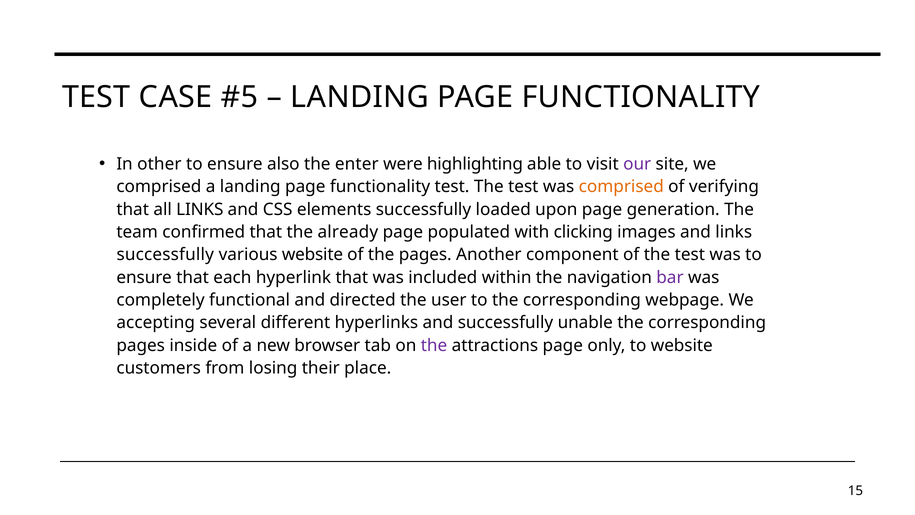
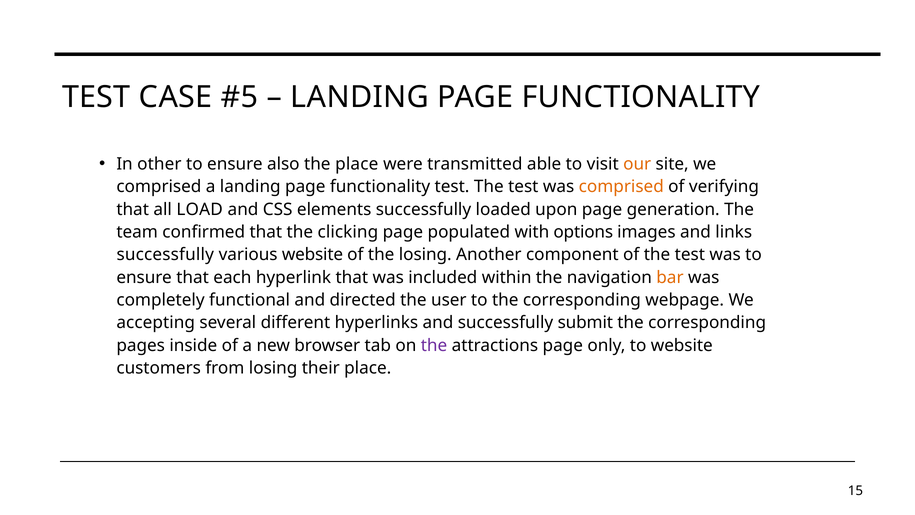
the enter: enter -> place (357, 164)
highlighting: highlighting -> transmitted (475, 164)
our colour: purple -> orange (637, 164)
all LINKS: LINKS -> LOAD (200, 209)
already: already -> clicking (348, 232)
clicking: clicking -> options (583, 232)
the pages: pages -> losing (425, 255)
bar colour: purple -> orange (670, 277)
unable: unable -> submit (585, 323)
